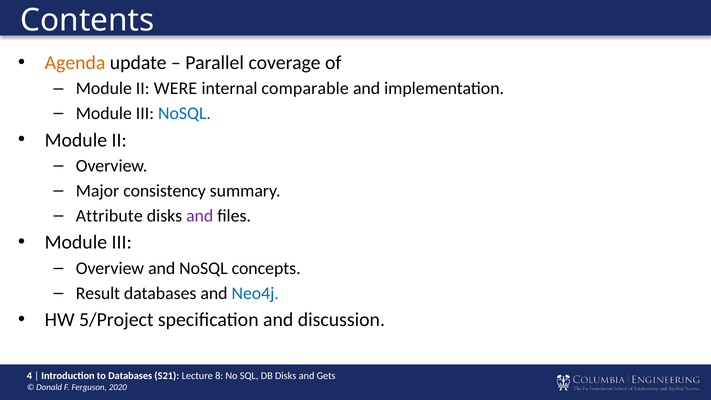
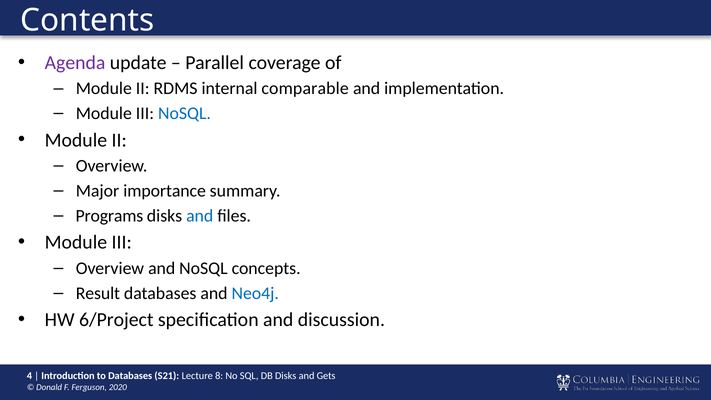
Agenda colour: orange -> purple (75, 63)
WERE: WERE -> RDMS (176, 89)
consistency: consistency -> importance (165, 191)
Attribute: Attribute -> Programs (109, 216)
and colour: purple -> blue (200, 216)
5/Project: 5/Project -> 6/Project (116, 320)
